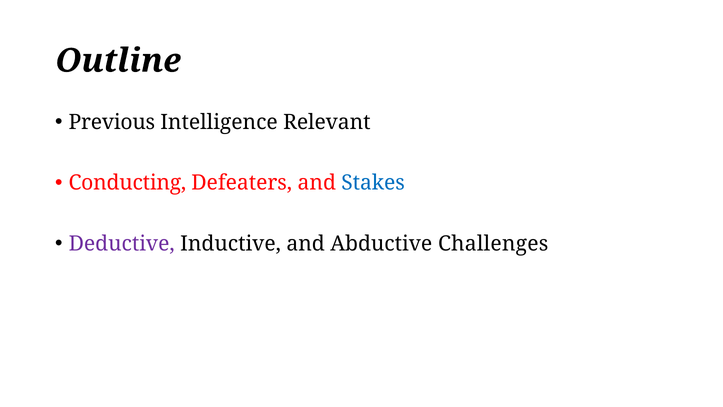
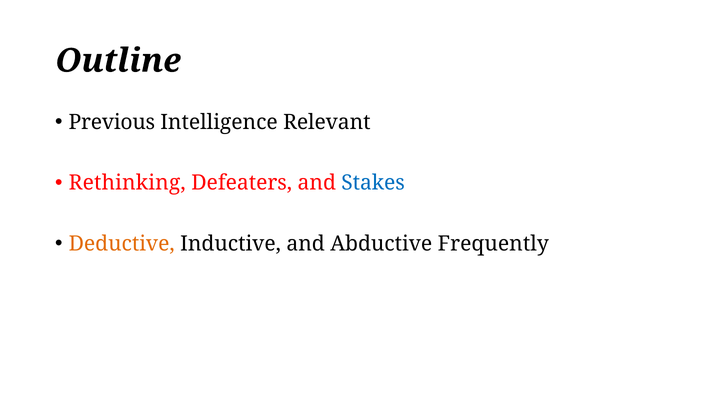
Conducting: Conducting -> Rethinking (127, 183)
Deductive colour: purple -> orange (122, 243)
Challenges: Challenges -> Frequently (493, 243)
